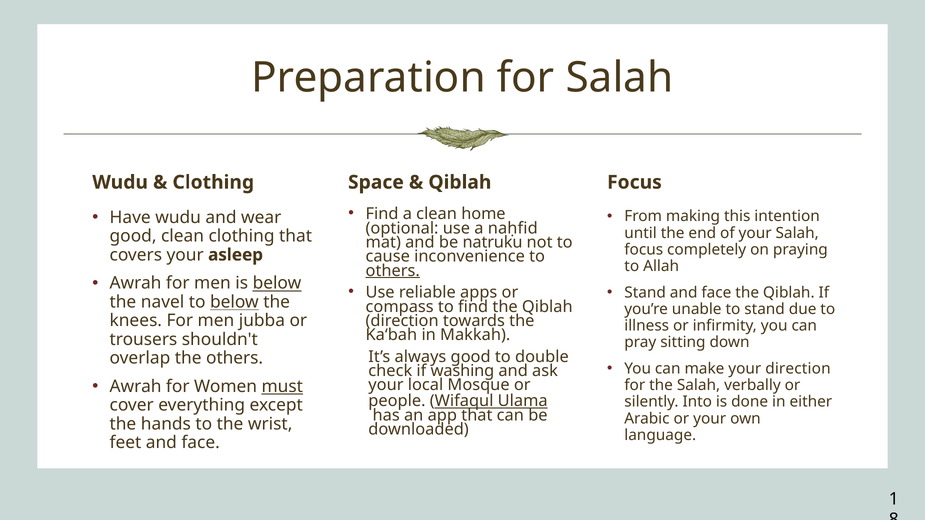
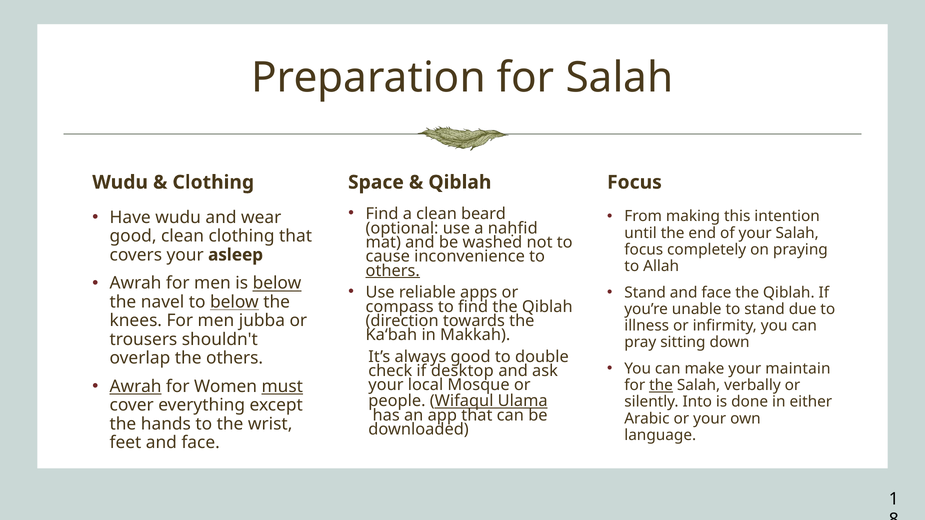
home: home -> beard (483, 214)
natruku: natruku -> washed (492, 242)
your direction: direction -> maintain (798, 369)
washing: washing -> desktop (462, 371)
Awrah underline: none -> present (136, 387)
the underline: none -> present (661, 385)
